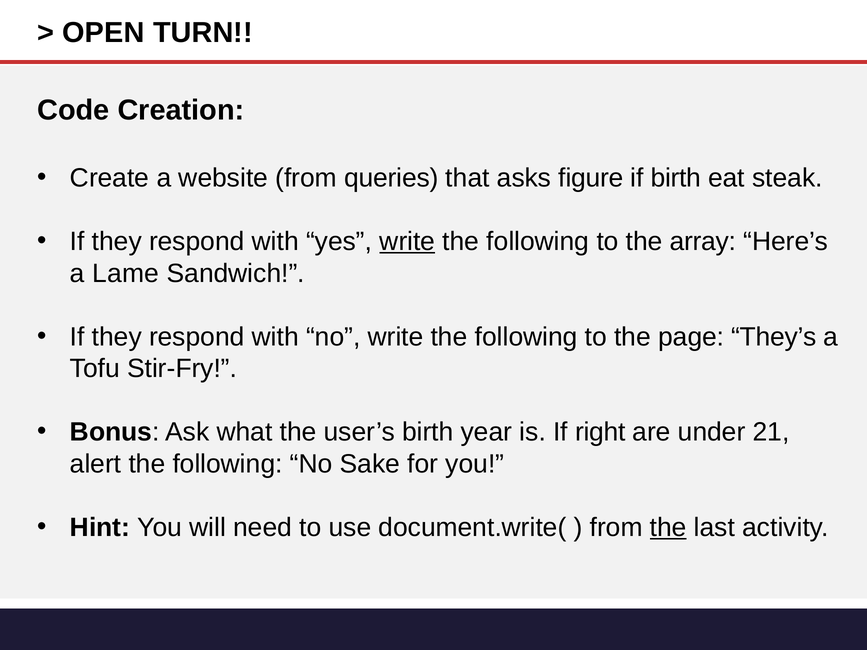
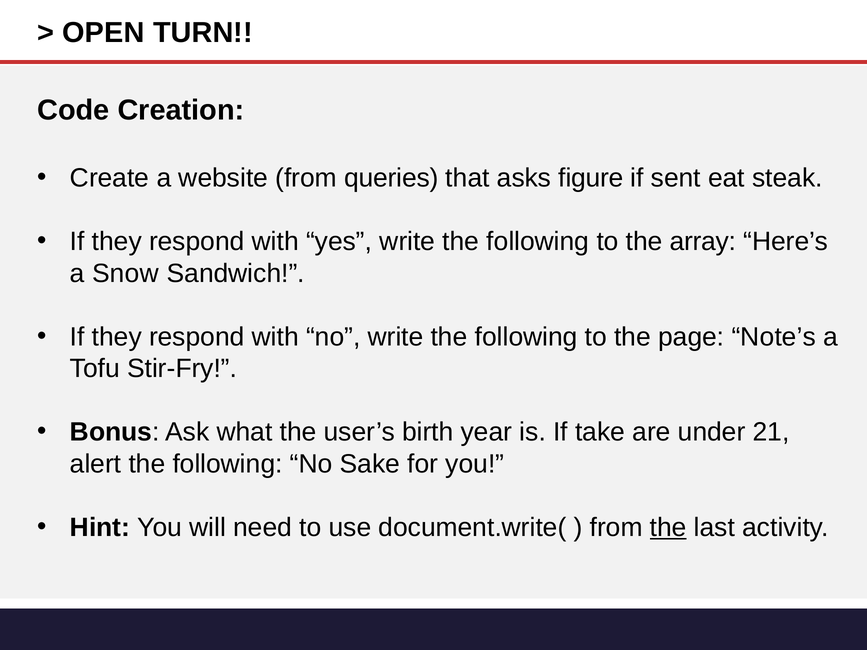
if birth: birth -> sent (676, 178)
write underline: present -> none (407, 242)
Lame: Lame -> Snow (126, 273)
They’s: They’s -> Note’s (774, 337)
right: right -> take (600, 432)
